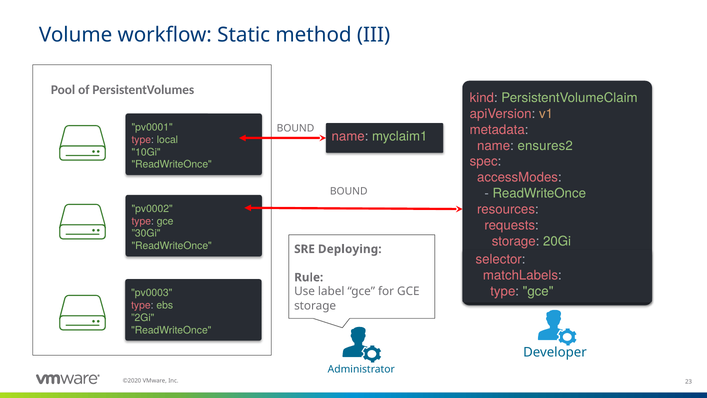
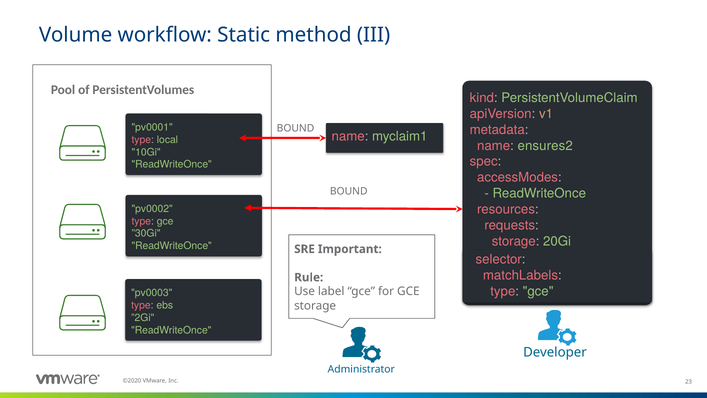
Deploying: Deploying -> Important (350, 249)
